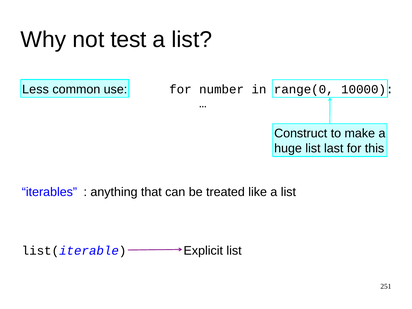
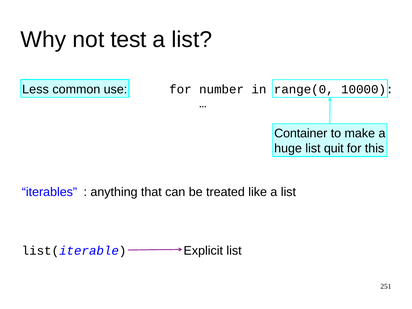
Construct: Construct -> Container (301, 133)
last: last -> quit (334, 148)
